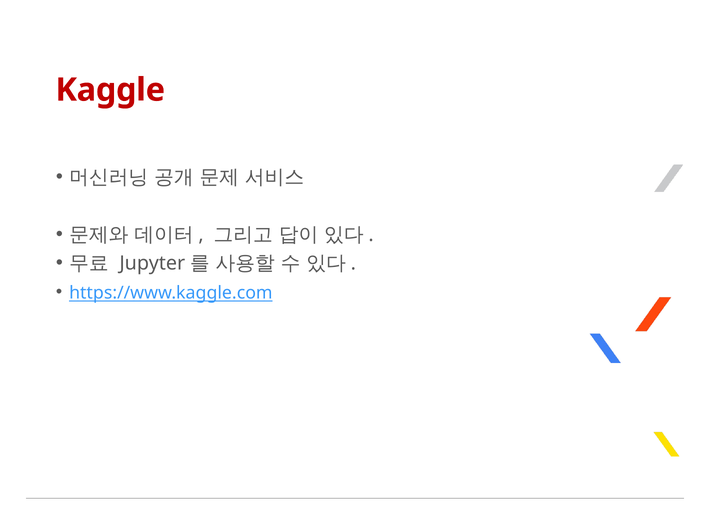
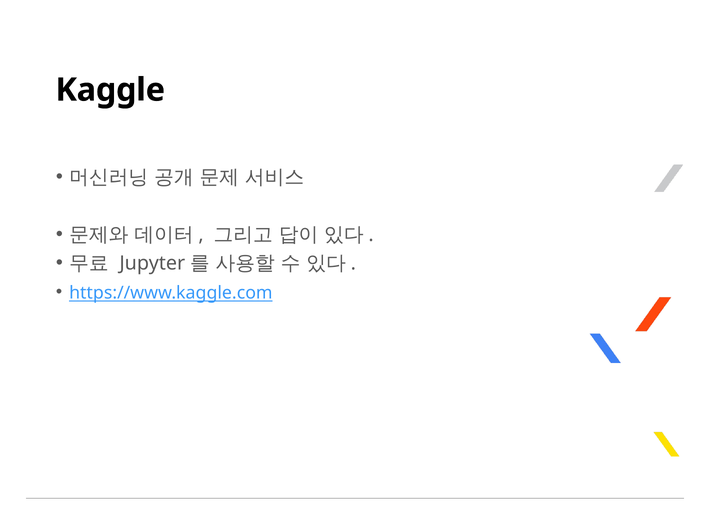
Kaggle colour: red -> black (110, 90)
